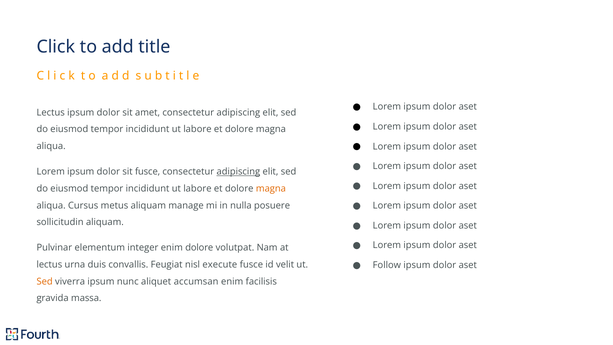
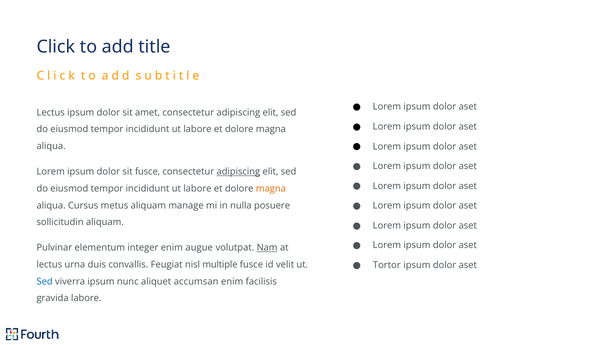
enim dolore: dolore -> augue (199, 248)
Nam underline: none -> present (267, 248)
Follow: Follow -> Tortor (387, 265)
execute: execute -> multiple (220, 264)
Sed colour: orange -> blue (45, 281)
gravida massa: massa -> labore (86, 298)
